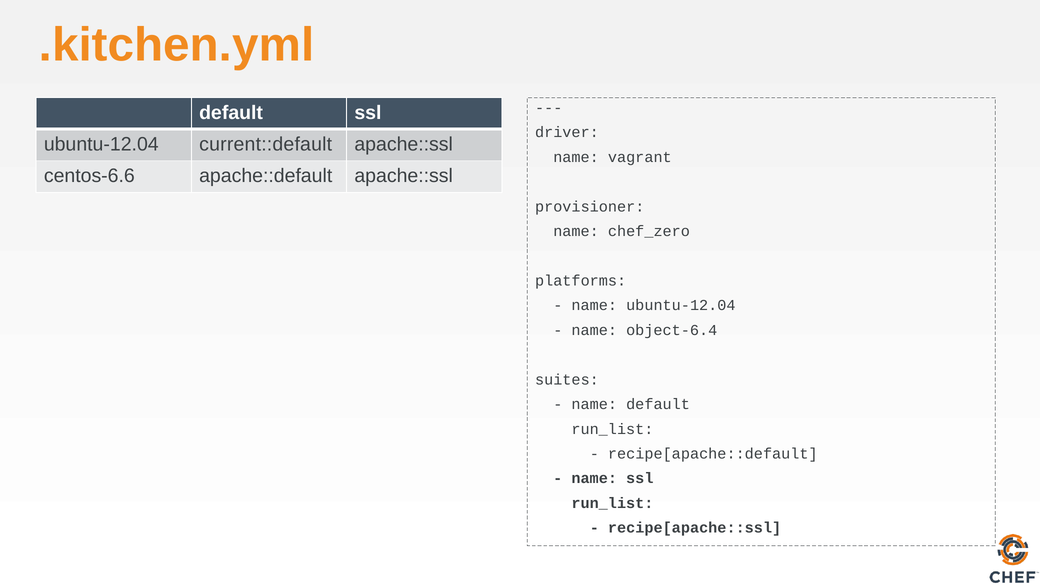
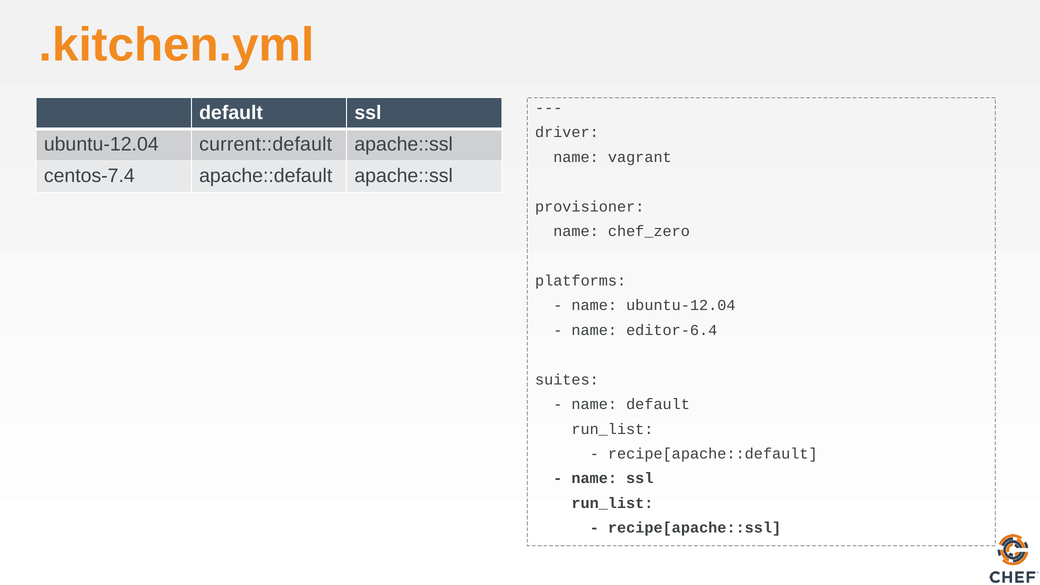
centos-6.6: centos-6.6 -> centos-7.4 (89, 176)
object-6.4: object-6.4 -> editor-6.4 (672, 330)
